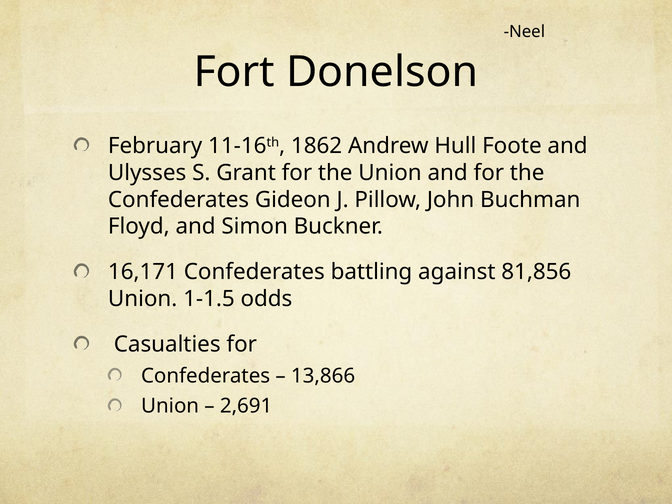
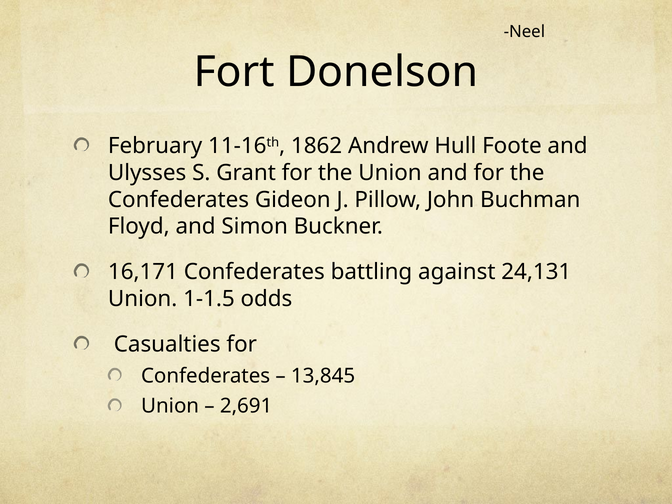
81,856: 81,856 -> 24,131 (536, 272)
13,866: 13,866 -> 13,845 (323, 376)
